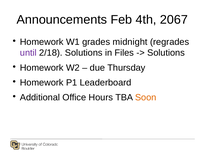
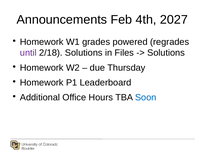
2067: 2067 -> 2027 (174, 20)
midnight: midnight -> powered (130, 42)
Soon colour: orange -> blue (146, 98)
